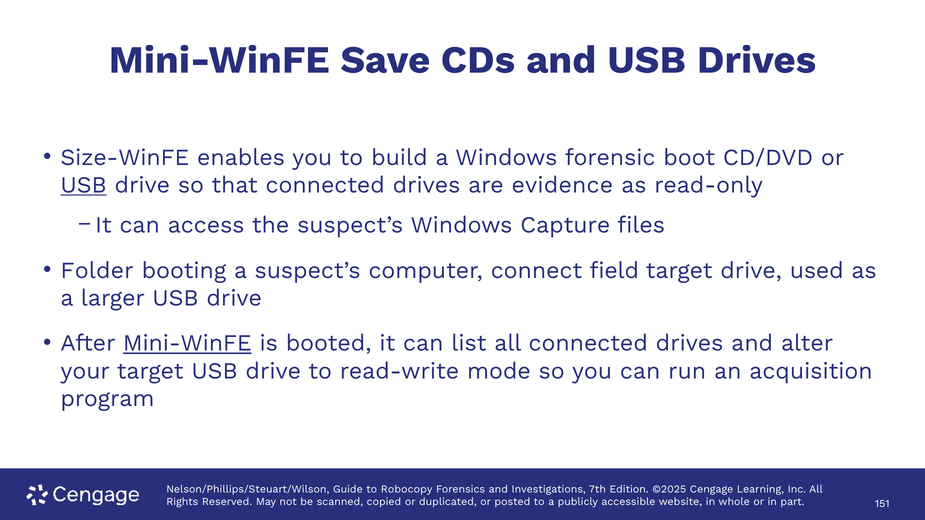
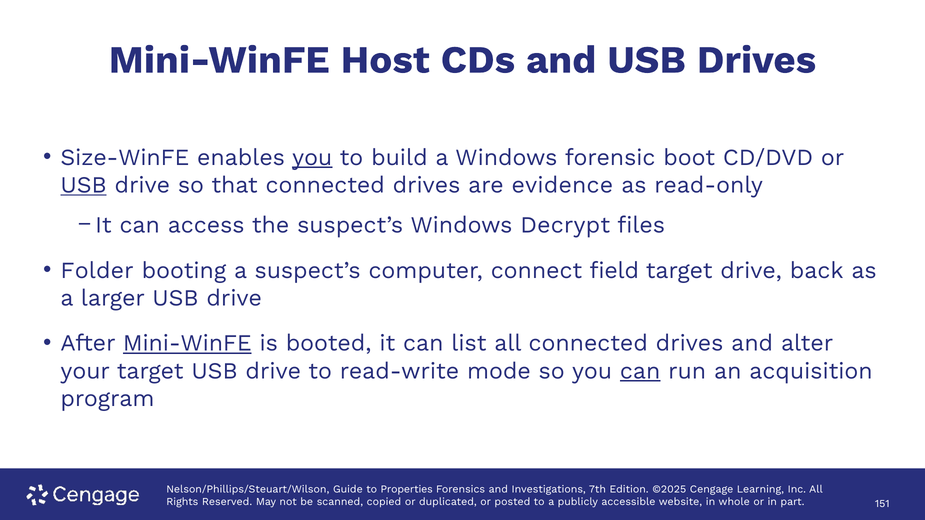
Save: Save -> Host (385, 60)
you underline: none -> present (312, 157)
Capture: Capture -> Decrypt (565, 225)
used: used -> back (817, 271)
can underline: none -> present (640, 371)
Robocopy: Robocopy -> Properties (407, 490)
